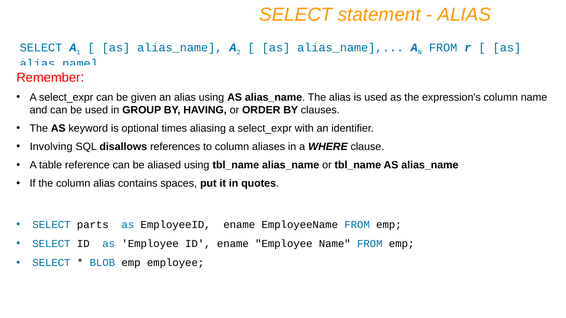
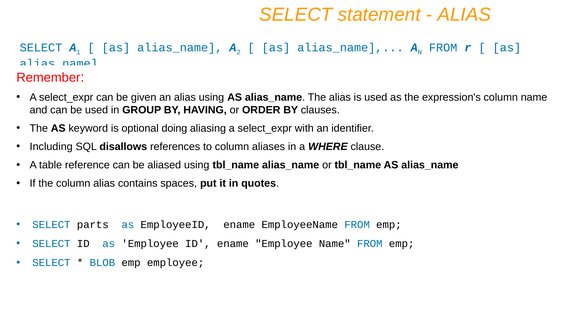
times: times -> doing (174, 129)
Involving: Involving -> Including (51, 147)
